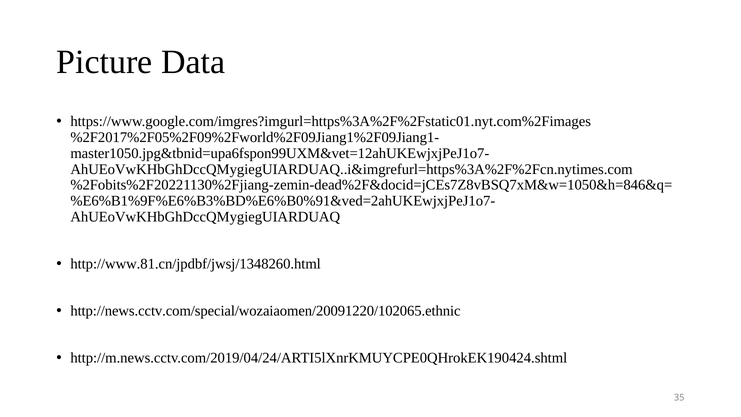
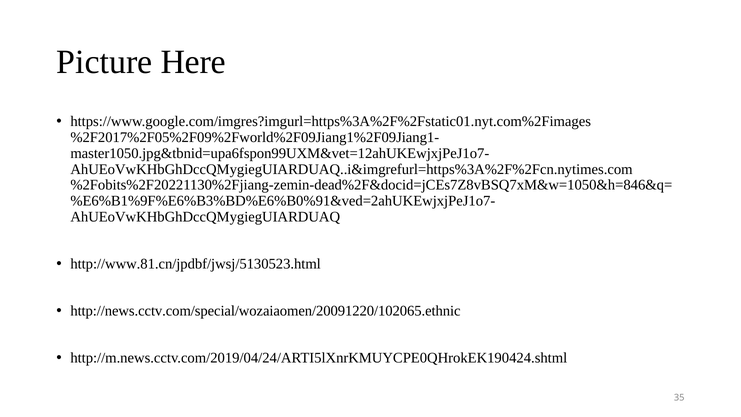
Data: Data -> Here (193, 62)
http://www.81.cn/jpdbf/jwsj/1348260.html: http://www.81.cn/jpdbf/jwsj/1348260.html -> http://www.81.cn/jpdbf/jwsj/5130523.html (196, 264)
